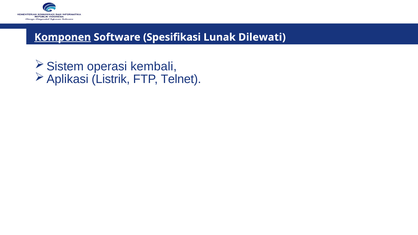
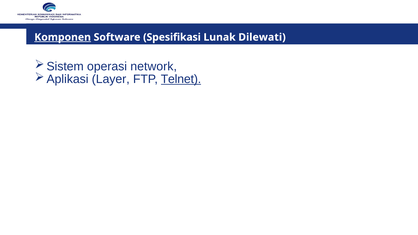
kembali: kembali -> network (154, 66)
Listrik: Listrik -> Layer (111, 79)
Telnet underline: none -> present (181, 79)
